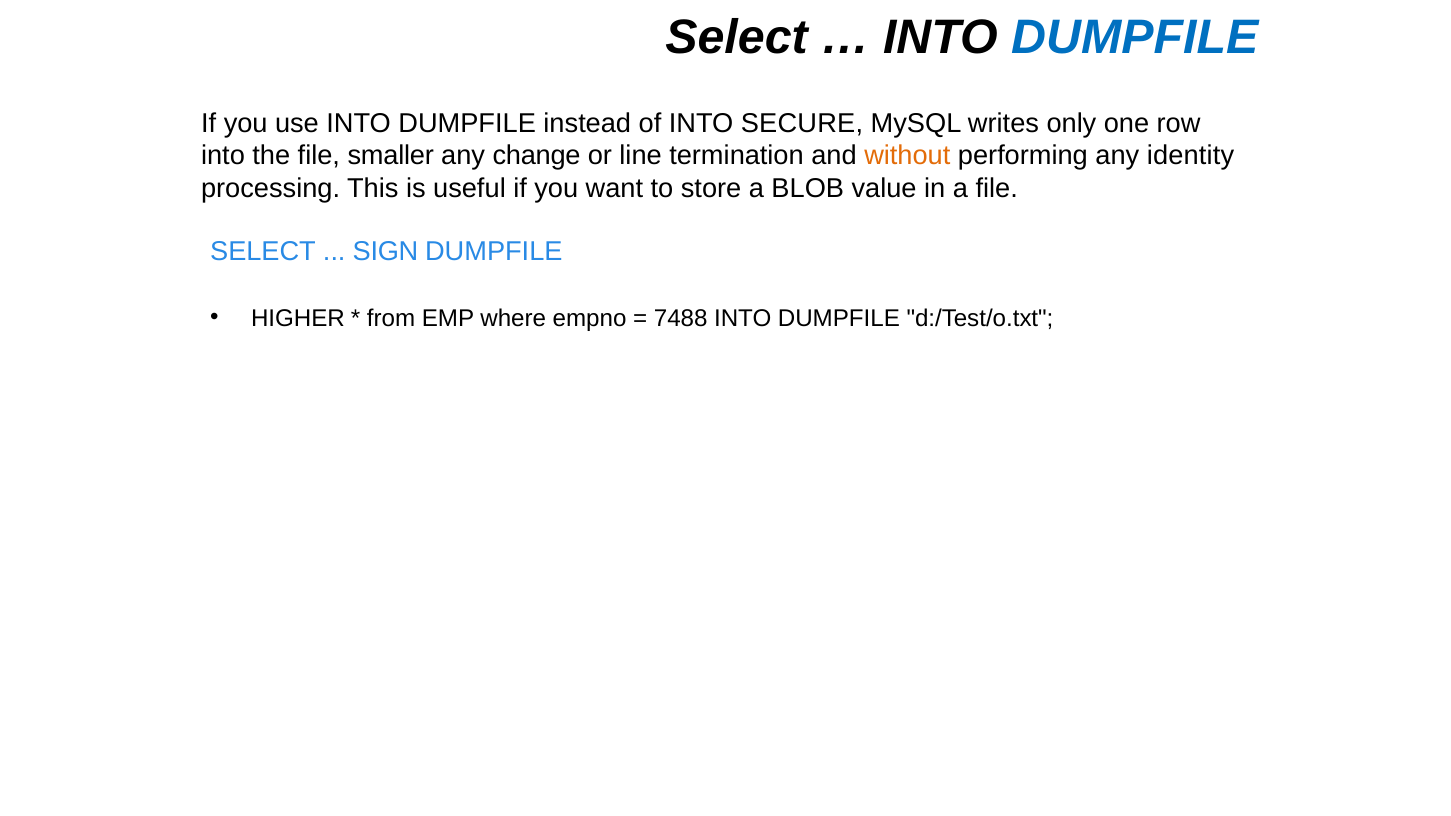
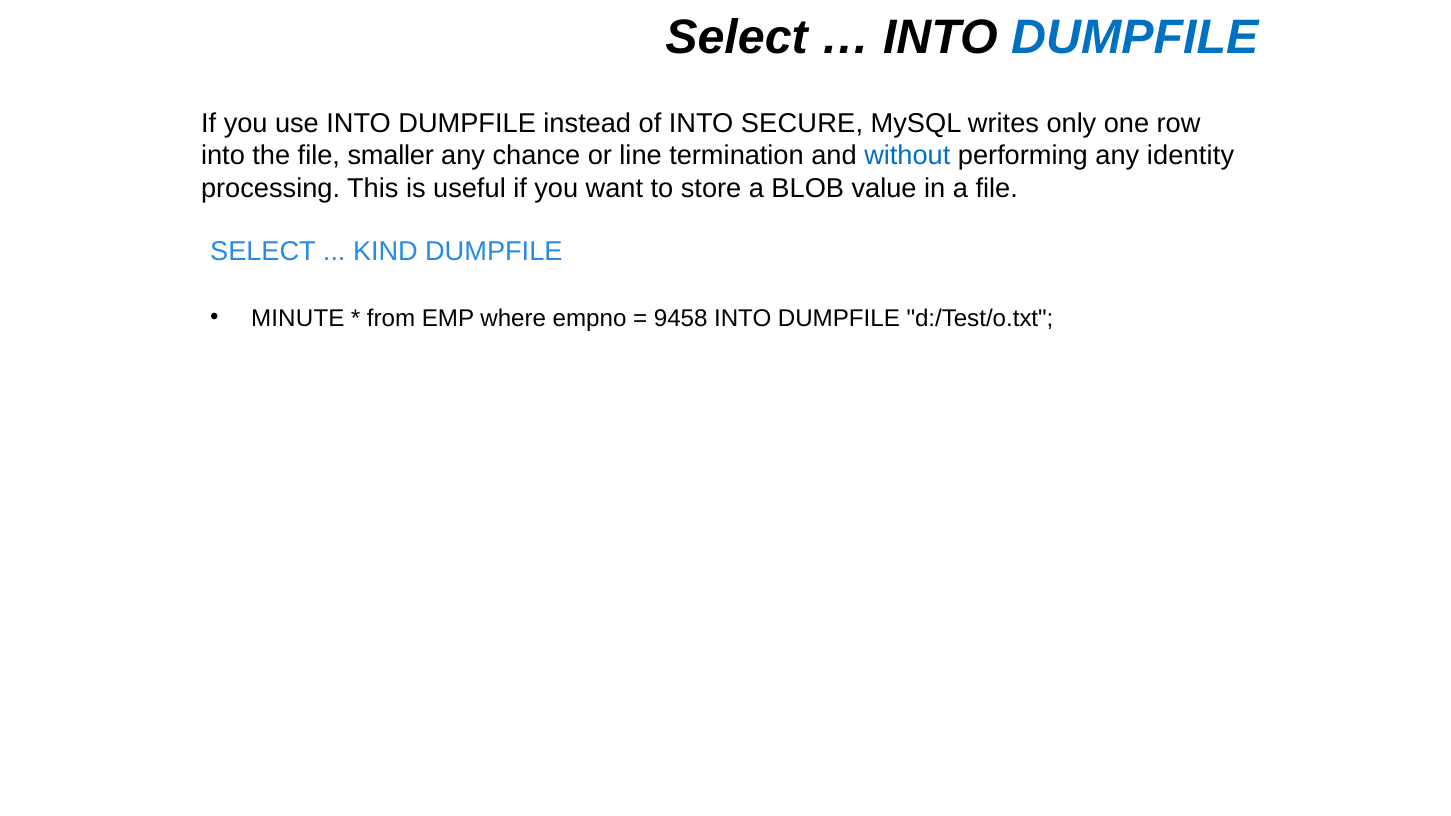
change: change -> chance (536, 156)
without colour: orange -> blue (907, 156)
SIGN: SIGN -> KIND (385, 252)
HIGHER: HIGHER -> MINUTE (298, 318)
7488: 7488 -> 9458 (681, 318)
